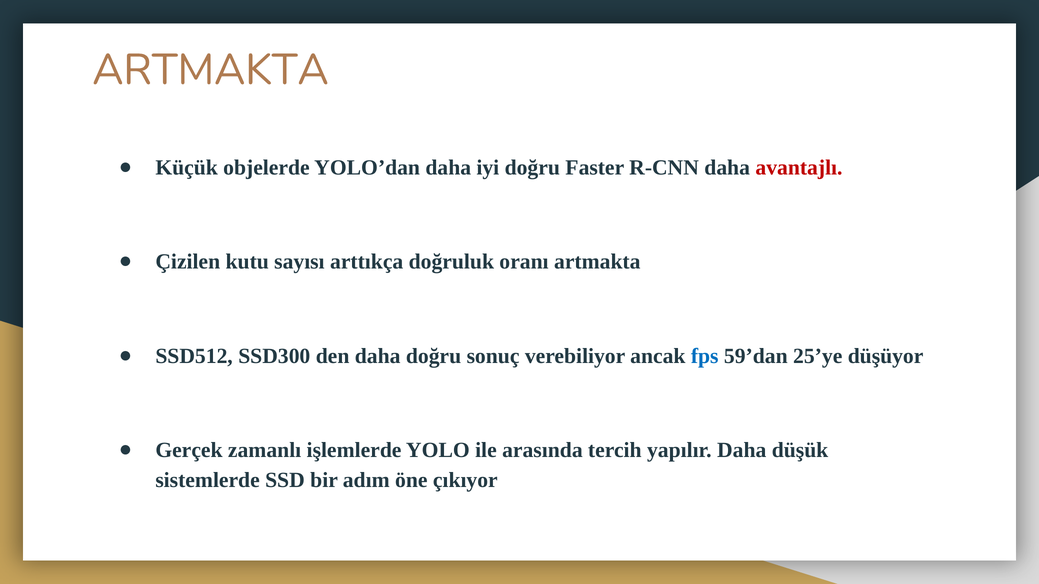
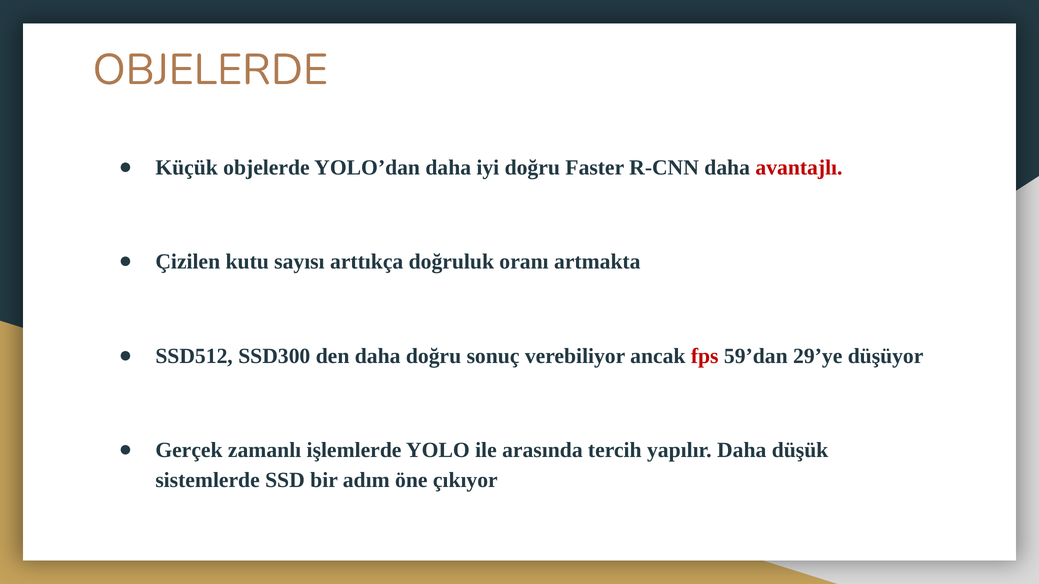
ARTMAKTA: ARTMAKTA -> OBJELERDE (210, 70)
fps colour: blue -> red (705, 356)
25’ye: 25’ye -> 29’ye (818, 356)
